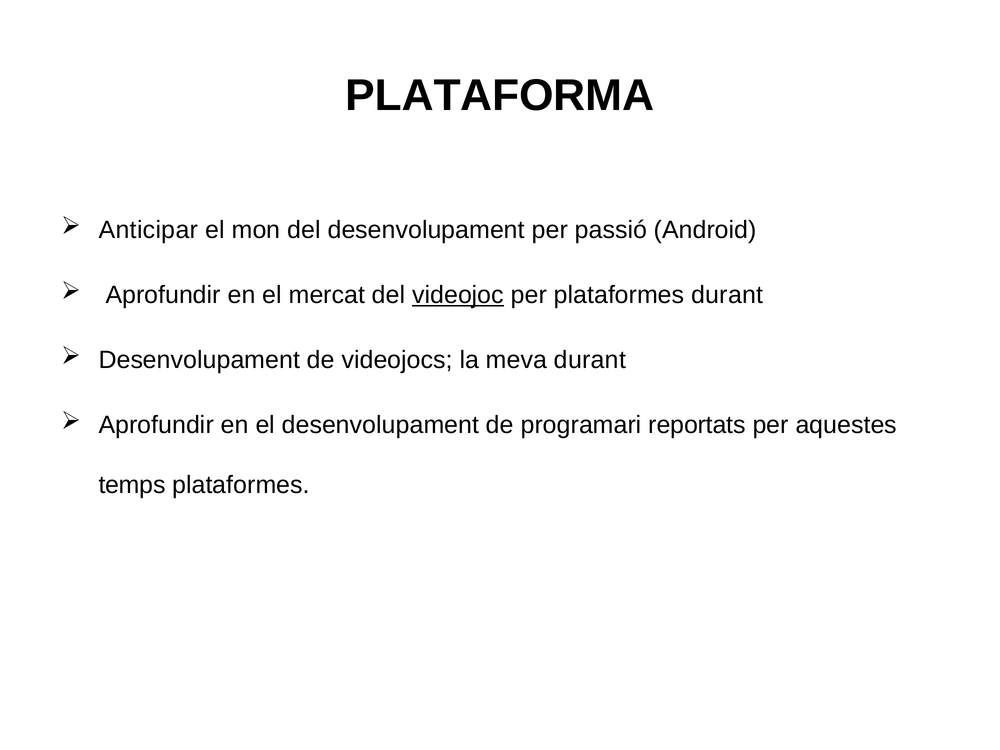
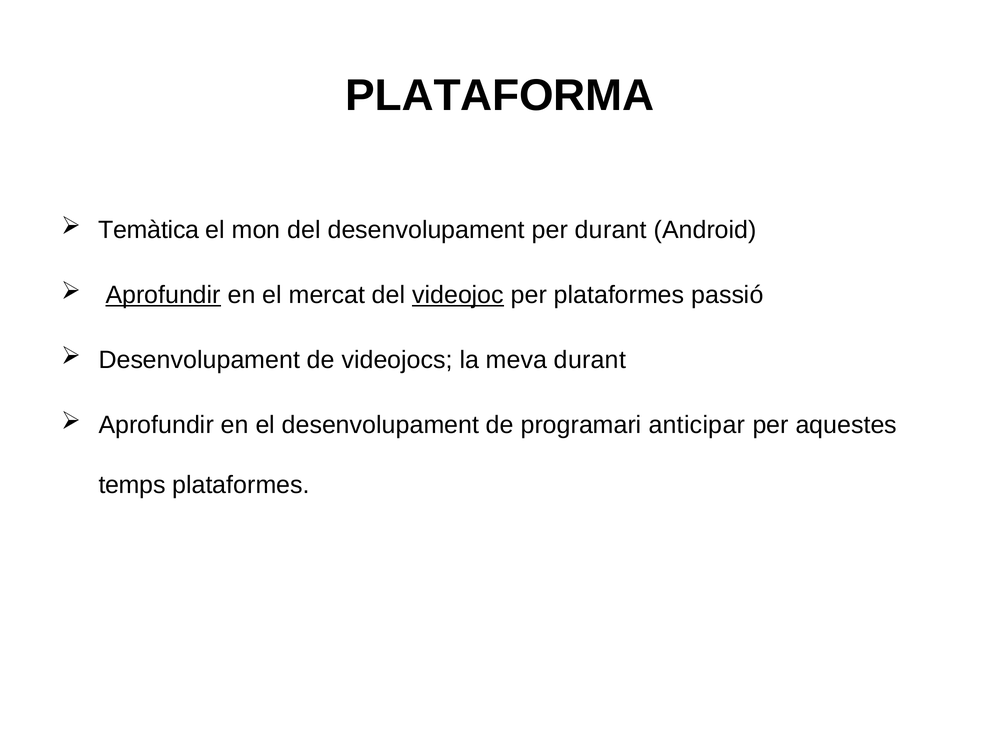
Anticipar: Anticipar -> Temàtica (149, 230)
per passió: passió -> durant (611, 230)
Aprofundir underline: none -> present (163, 295)
plataformes durant: durant -> passió (727, 295)
reportats: reportats -> anticipar (697, 425)
